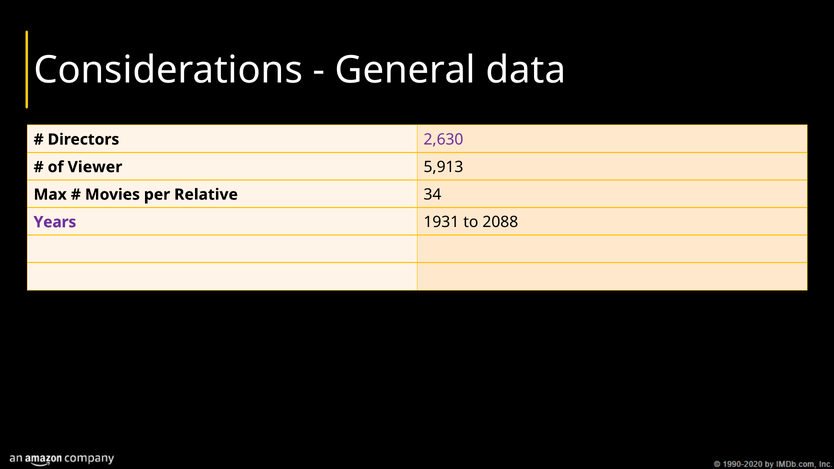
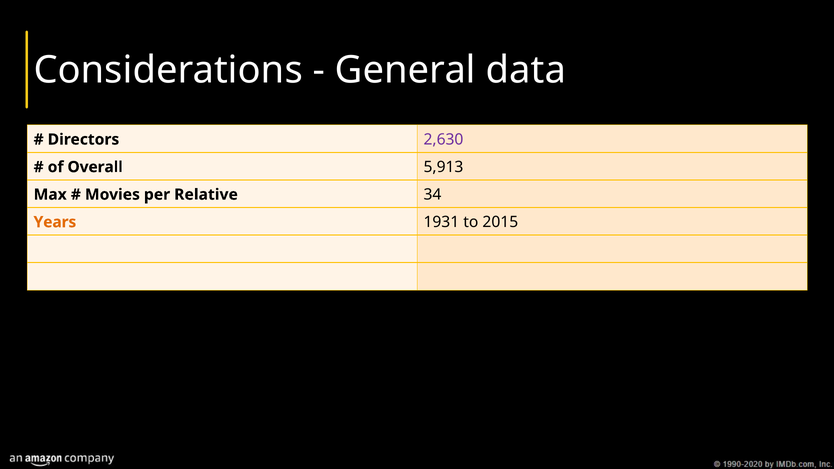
Viewer: Viewer -> Overall (95, 167)
Years colour: purple -> orange (55, 222)
2088: 2088 -> 2015 (500, 222)
